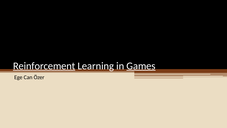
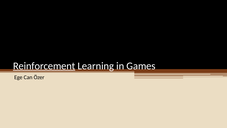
Games underline: present -> none (141, 66)
